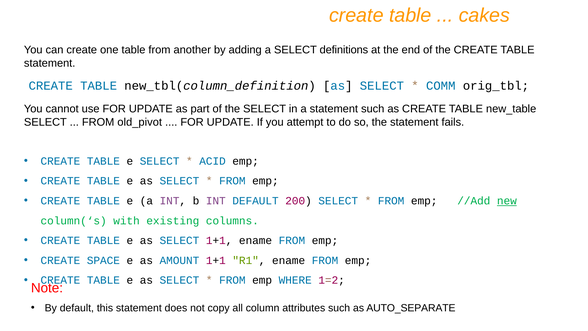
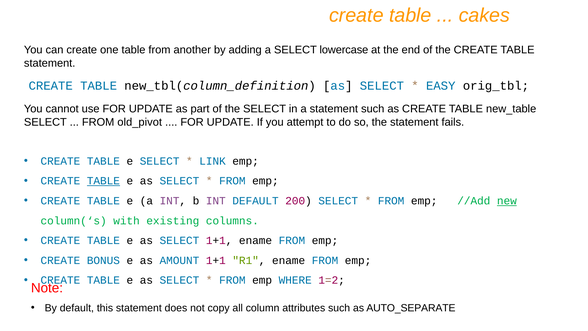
definitions: definitions -> lowercase (344, 50)
COMM: COMM -> EASY (441, 86)
ACID: ACID -> LINK (213, 161)
TABLE underline: none -> present (103, 181)
SPACE: SPACE -> BONUS (103, 260)
